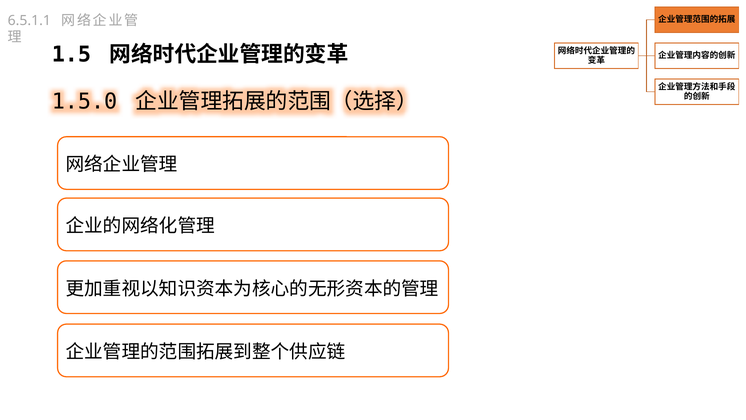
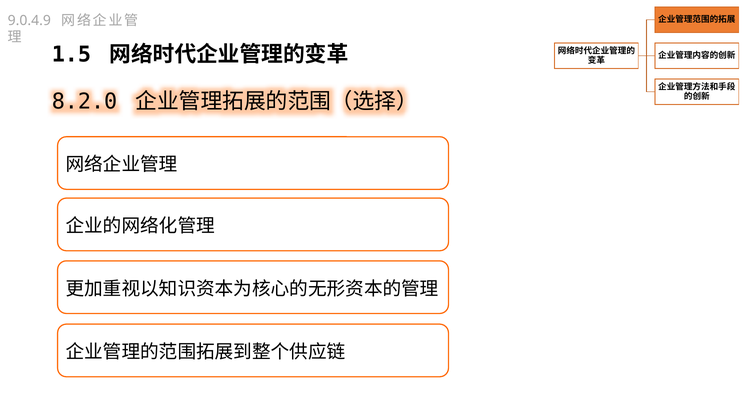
6.5.1.1: 6.5.1.1 -> 9.0.4.9 (29, 21)
1.5.0: 1.5.0 -> 8.2.0 (84, 102)
